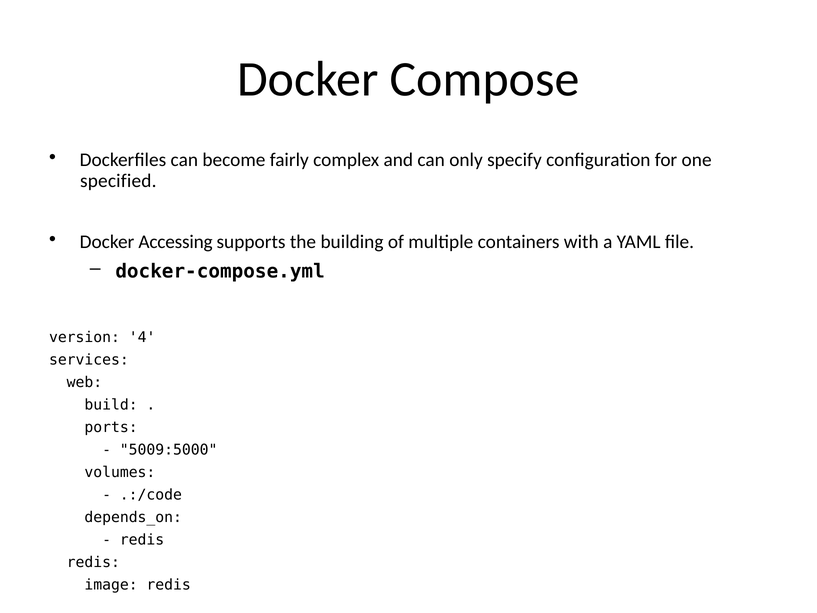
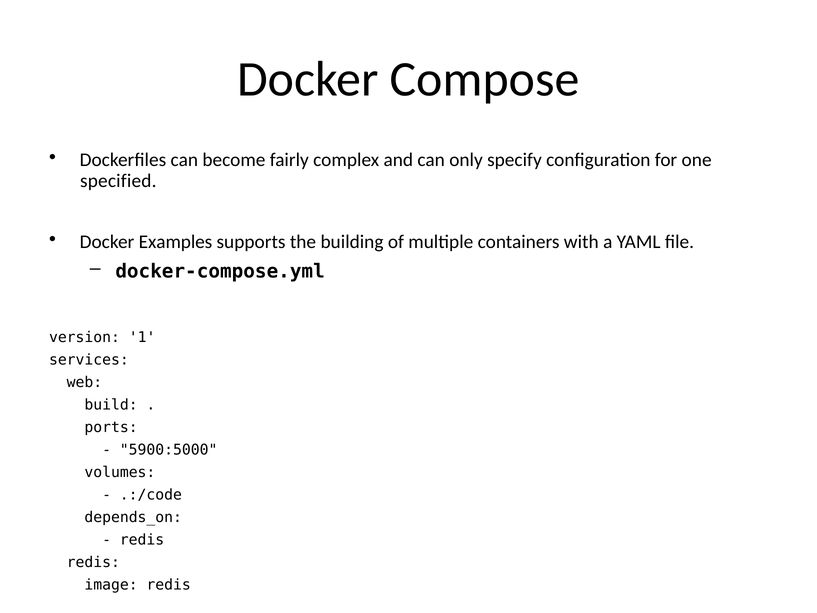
Accessing: Accessing -> Examples (176, 242)
4: 4 -> 1 (142, 337)
5009:5000: 5009:5000 -> 5900:5000 (169, 450)
